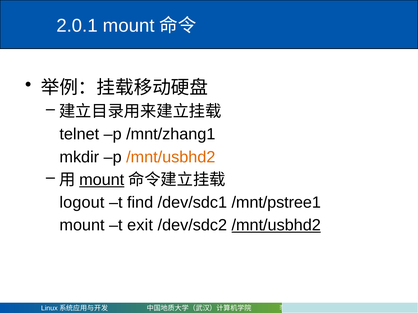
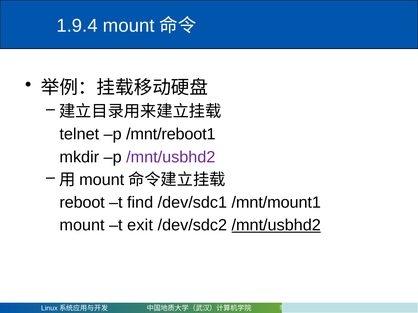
2.0.1: 2.0.1 -> 1.9.4 (77, 26)
/mnt/zhang1: /mnt/zhang1 -> /mnt/reboot1 (171, 134)
/mnt/usbhd2 colour: orange -> purple (171, 157)
mount underline: present -> none (102, 180)
logout: logout -> reboot (82, 203)
/mnt/pstree1: /mnt/pstree1 -> /mnt/mount1 (276, 203)
